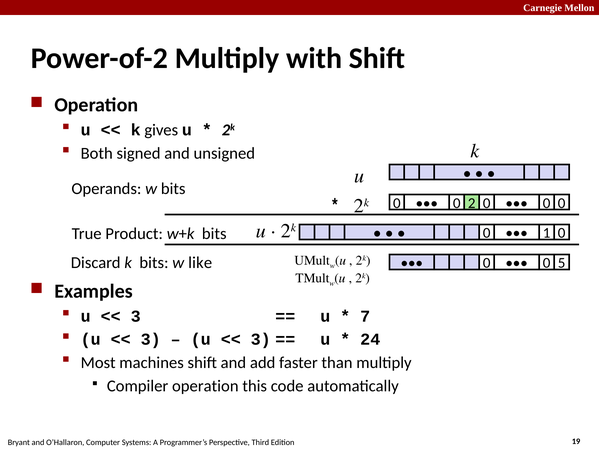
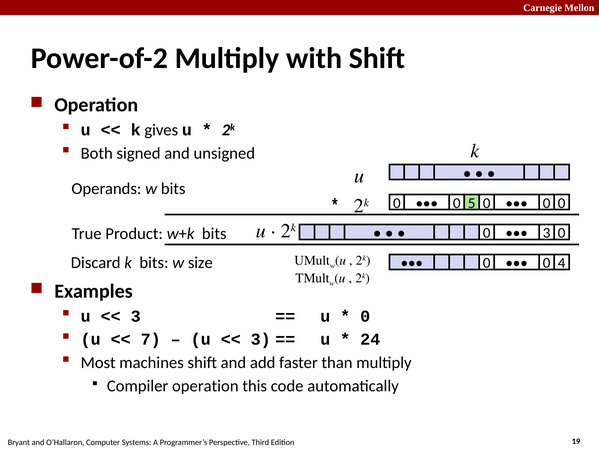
2: 2 -> 5 (472, 203)
0 1: 1 -> 3 (547, 233)
like: like -> size (200, 263)
5: 5 -> 4 (562, 263)
7: 7 -> 0 (365, 316)
3: 3 -> 7 (151, 340)
